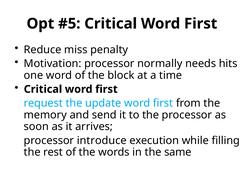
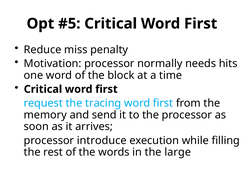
update: update -> tracing (103, 103)
same: same -> large (178, 152)
